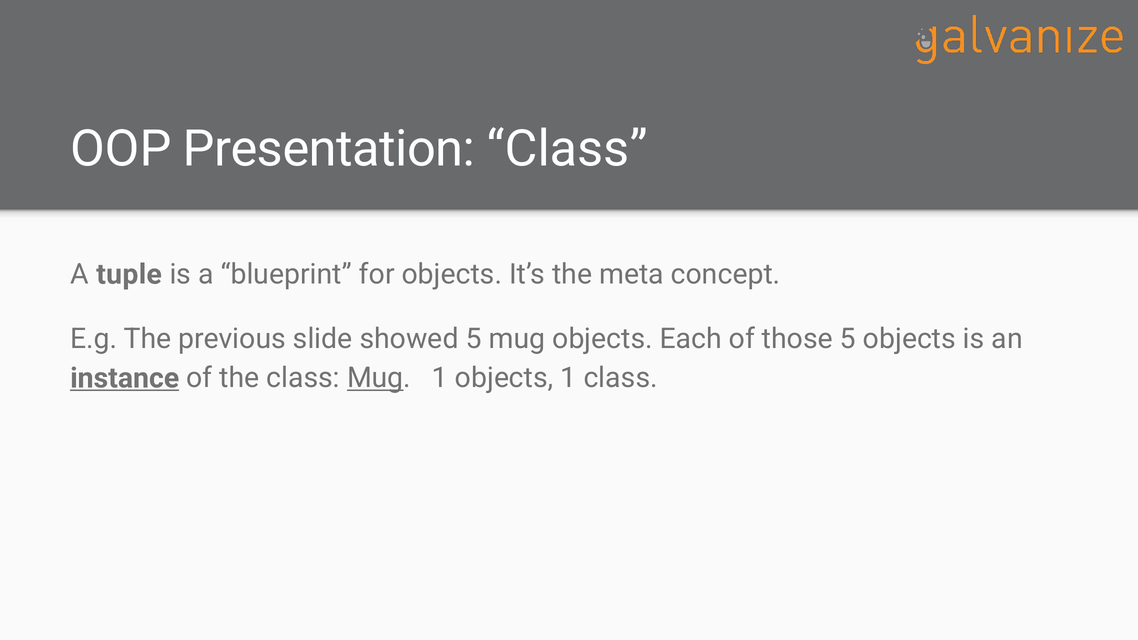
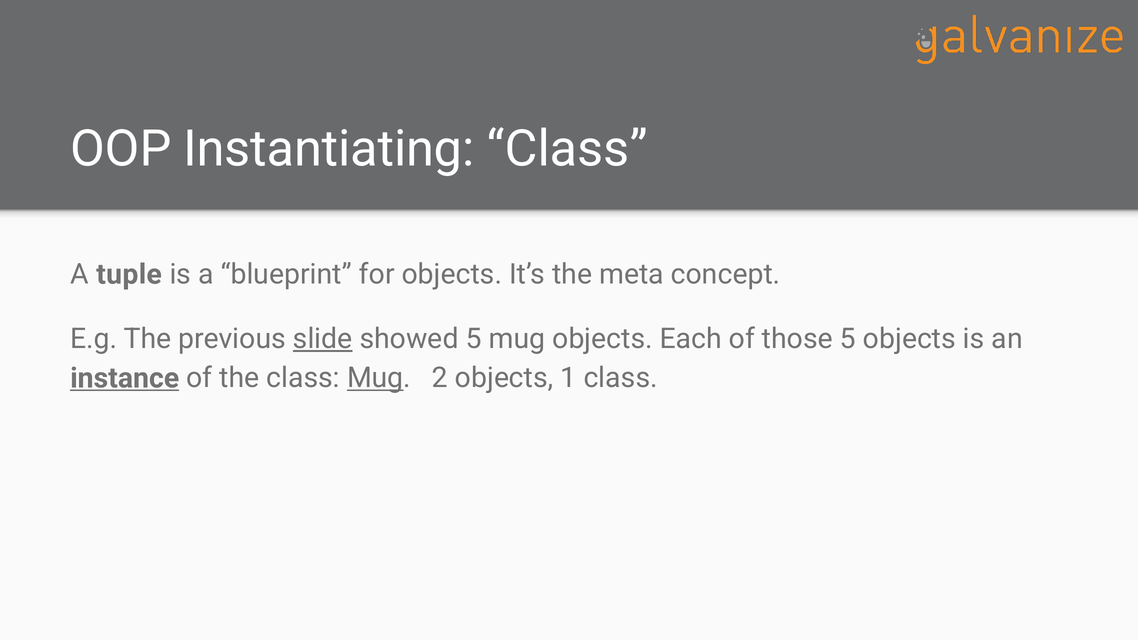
Presentation: Presentation -> Instantiating (329, 149)
slide underline: none -> present (323, 339)
Mug 1: 1 -> 2 (440, 378)
